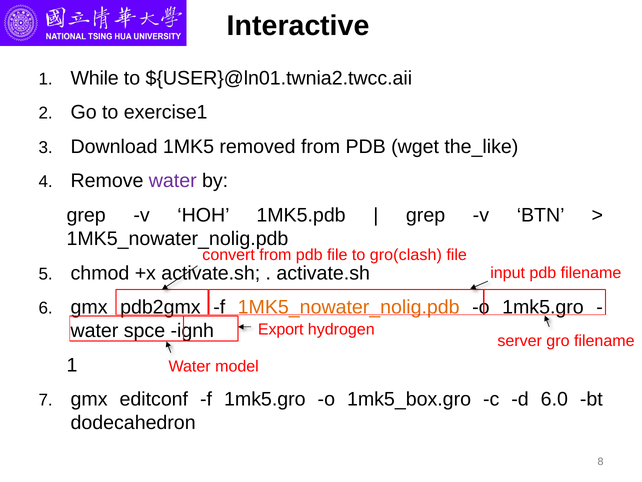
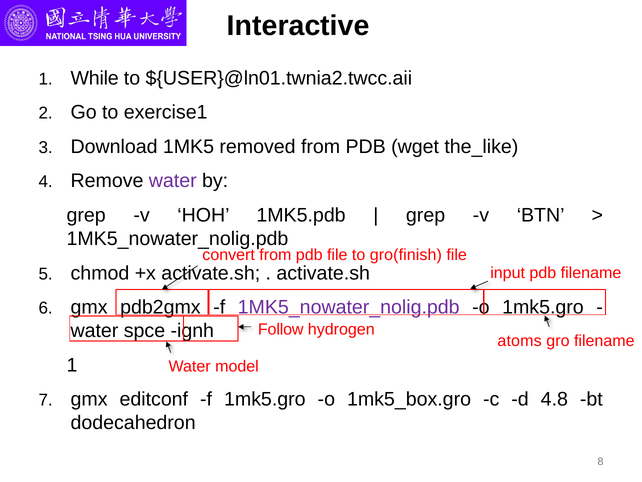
gro(clash: gro(clash -> gro(finish (406, 255)
1MK5_nowater_nolig.pdb colour: orange -> purple (349, 307)
Export: Export -> Follow (281, 329)
server: server -> atoms (520, 340)
6.0: 6.0 -> 4.8 (554, 399)
